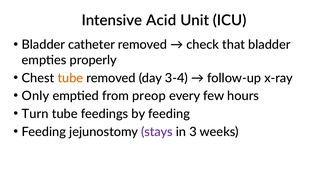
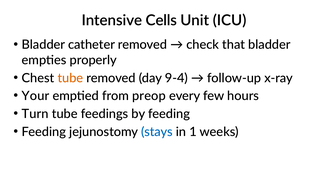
Acid: Acid -> Cells (161, 20)
3-4: 3-4 -> 9-4 (176, 78)
Only: Only -> Your (35, 96)
stays colour: purple -> blue (157, 132)
3: 3 -> 1 (193, 132)
